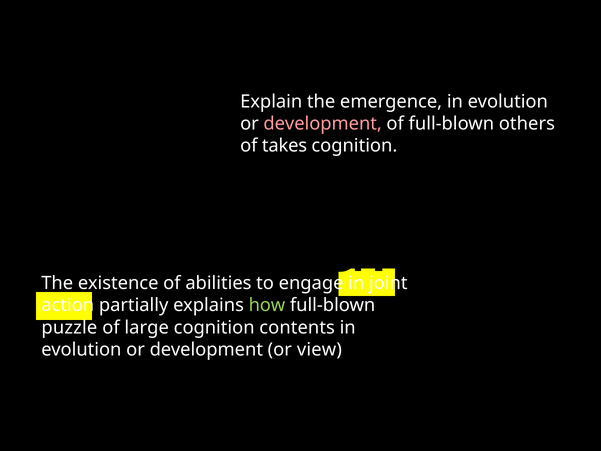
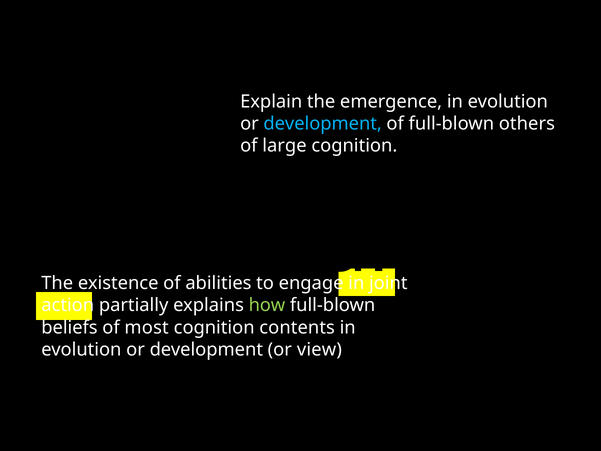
development colour: pink -> light blue (323, 124)
takes: takes -> large (284, 146)
puzzle: puzzle -> beliefs (69, 327)
large: large -> most (147, 327)
